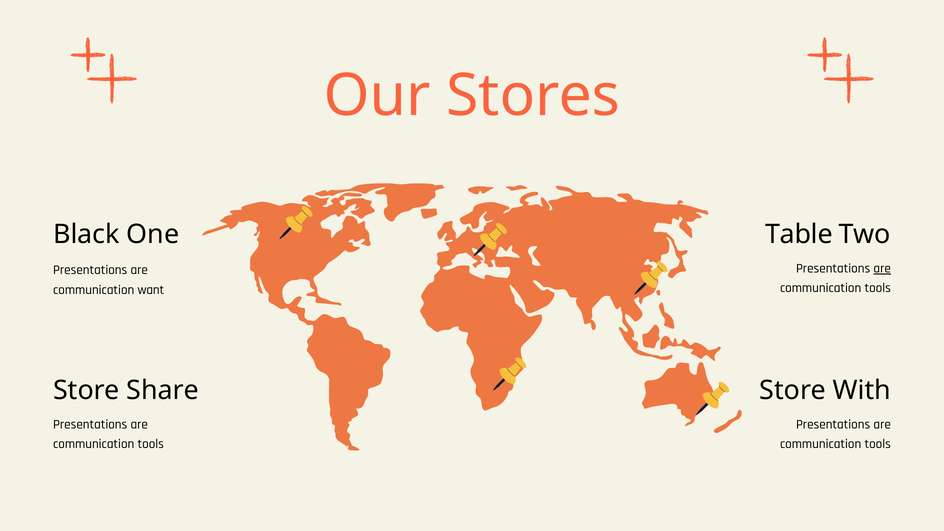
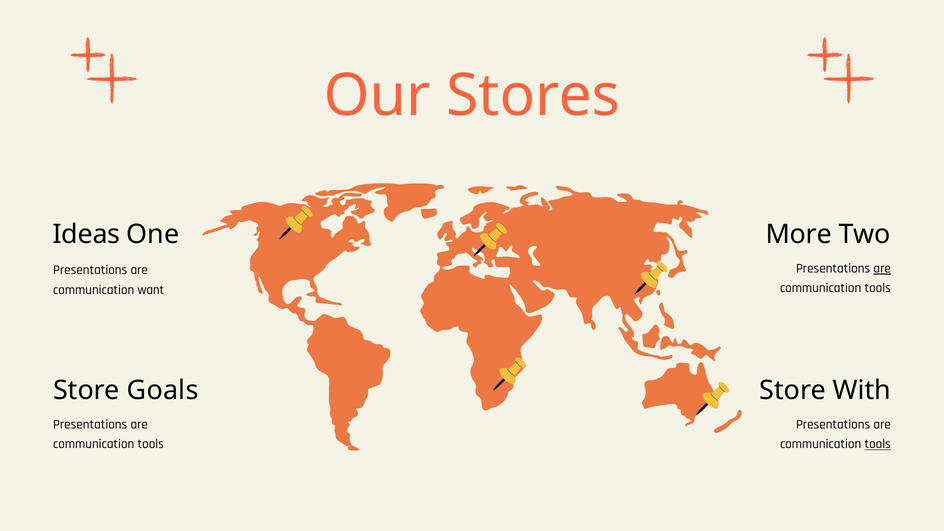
Black: Black -> Ideas (86, 234)
Table: Table -> More (799, 234)
Share: Share -> Goals (163, 390)
tools underline: none -> present (878, 444)
